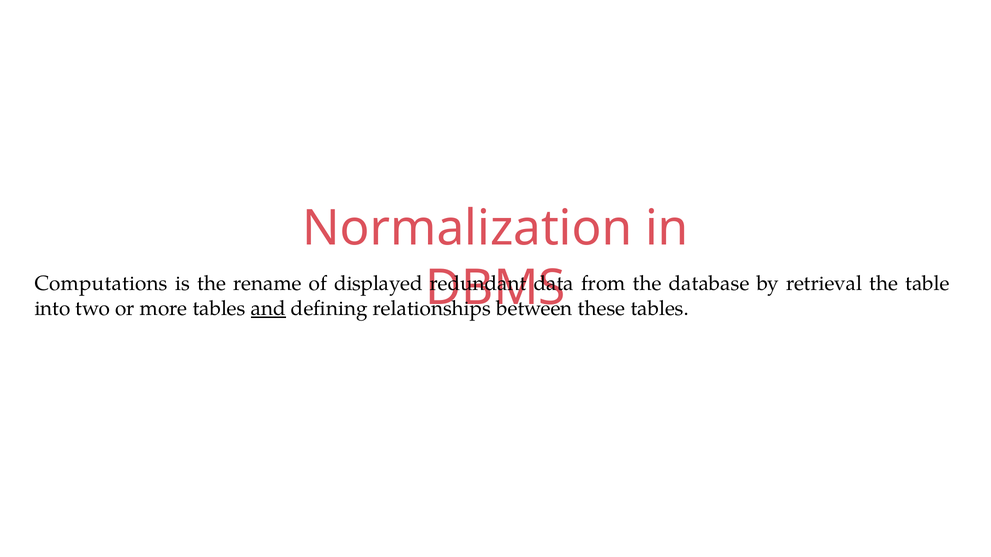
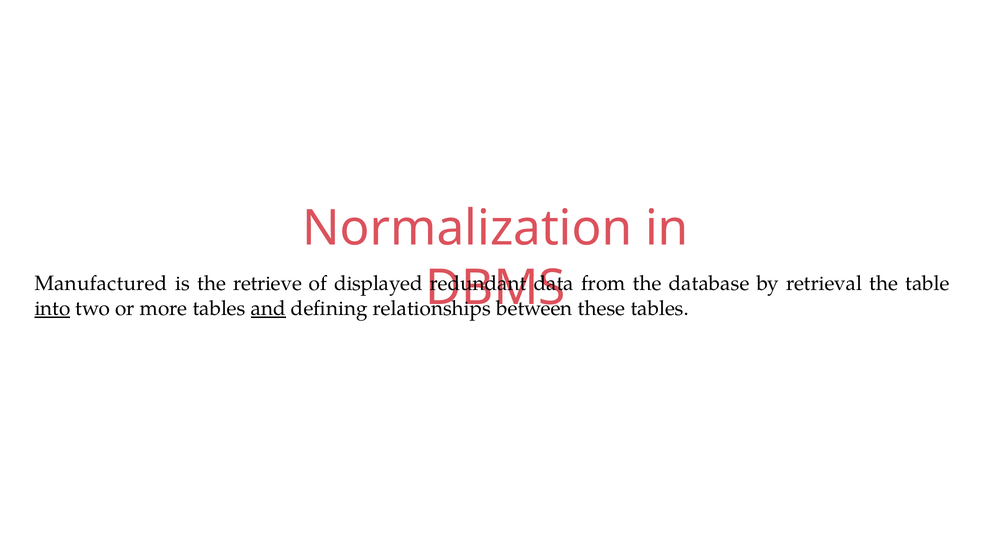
Computations: Computations -> Manufactured (101, 284)
rename: rename -> retrieve (268, 284)
into underline: none -> present (52, 309)
